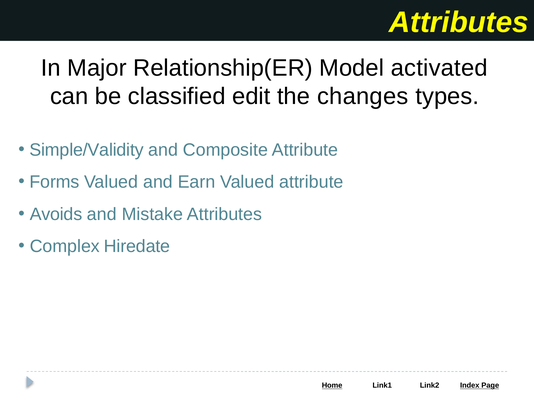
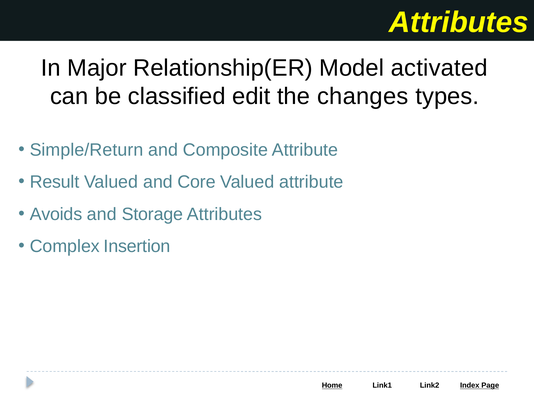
Simple/Validity: Simple/Validity -> Simple/Return (87, 150)
Forms: Forms -> Result (54, 182)
Earn: Earn -> Core (197, 182)
Mistake: Mistake -> Storage (152, 214)
Hiredate: Hiredate -> Insertion (137, 246)
